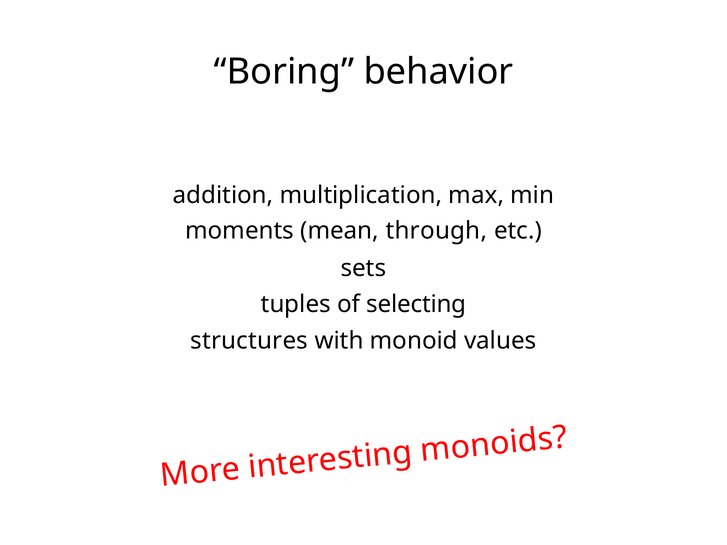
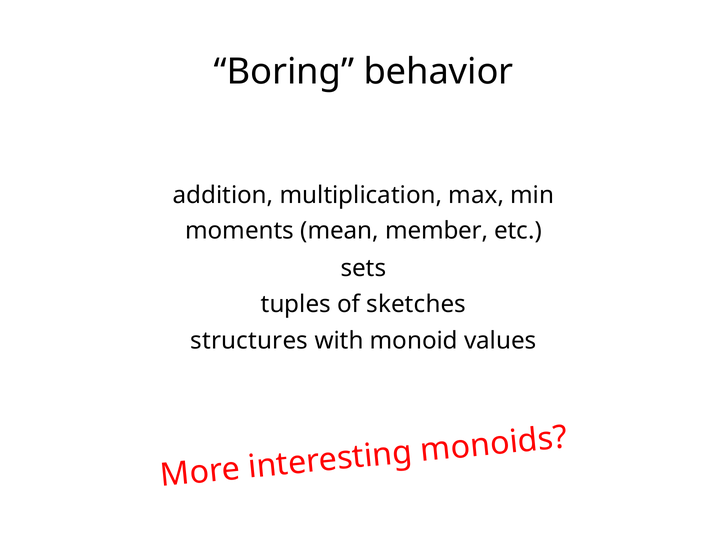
through: through -> member (437, 231)
selecting: selecting -> sketches (416, 305)
